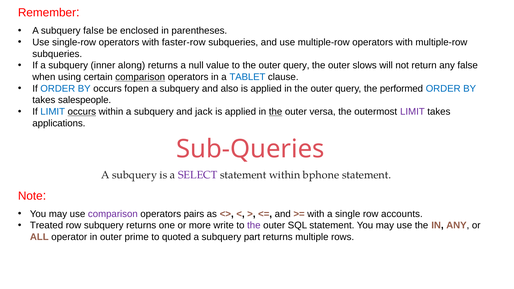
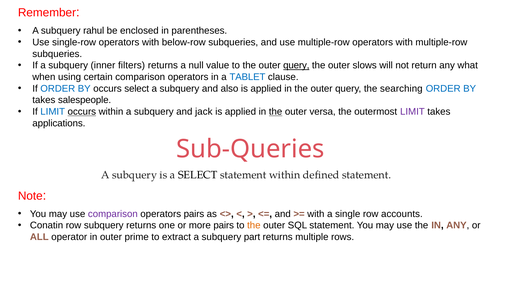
subquery false: false -> rahul (94, 31)
faster-row: faster-row -> below-row (184, 42)
along: along -> filters (132, 65)
query underline: none -> present (296, 65)
any false: false -> what (468, 65)
comparison underline: present -> none (140, 77)
occurs fopen: fopen -> select (137, 89)
performed: performed -> searching (401, 89)
SELECT colour: purple -> black (198, 175)
bphone: bphone -> defined (321, 175)
Treated: Treated -> Conatin (47, 226)
more write: write -> pairs (224, 226)
the colour: purple -> orange (254, 226)
quoted: quoted -> extract (177, 237)
